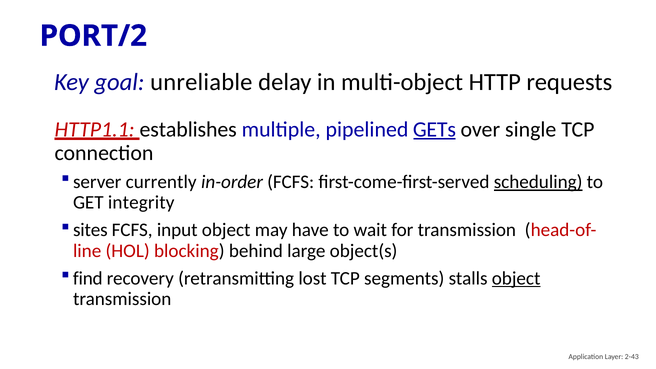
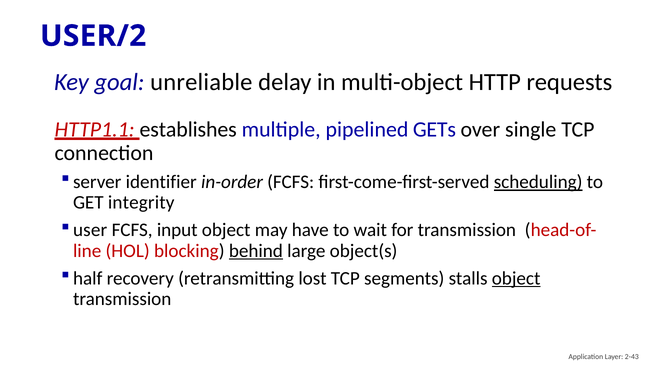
PORT/2: PORT/2 -> USER/2 (93, 36)
GETs underline: present -> none (434, 129)
currently: currently -> identifier (161, 182)
sites: sites -> user (90, 230)
behind underline: none -> present (256, 251)
find: find -> half (88, 278)
